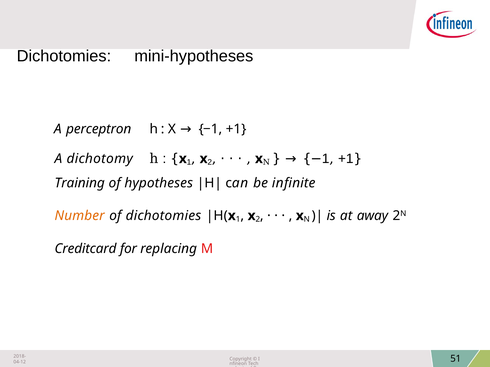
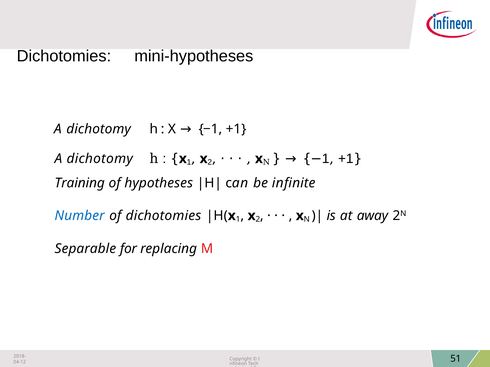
perceptron: perceptron -> dichotomy (99, 129)
Number colour: orange -> blue (80, 216)
Creditcard: Creditcard -> Separable (85, 249)
